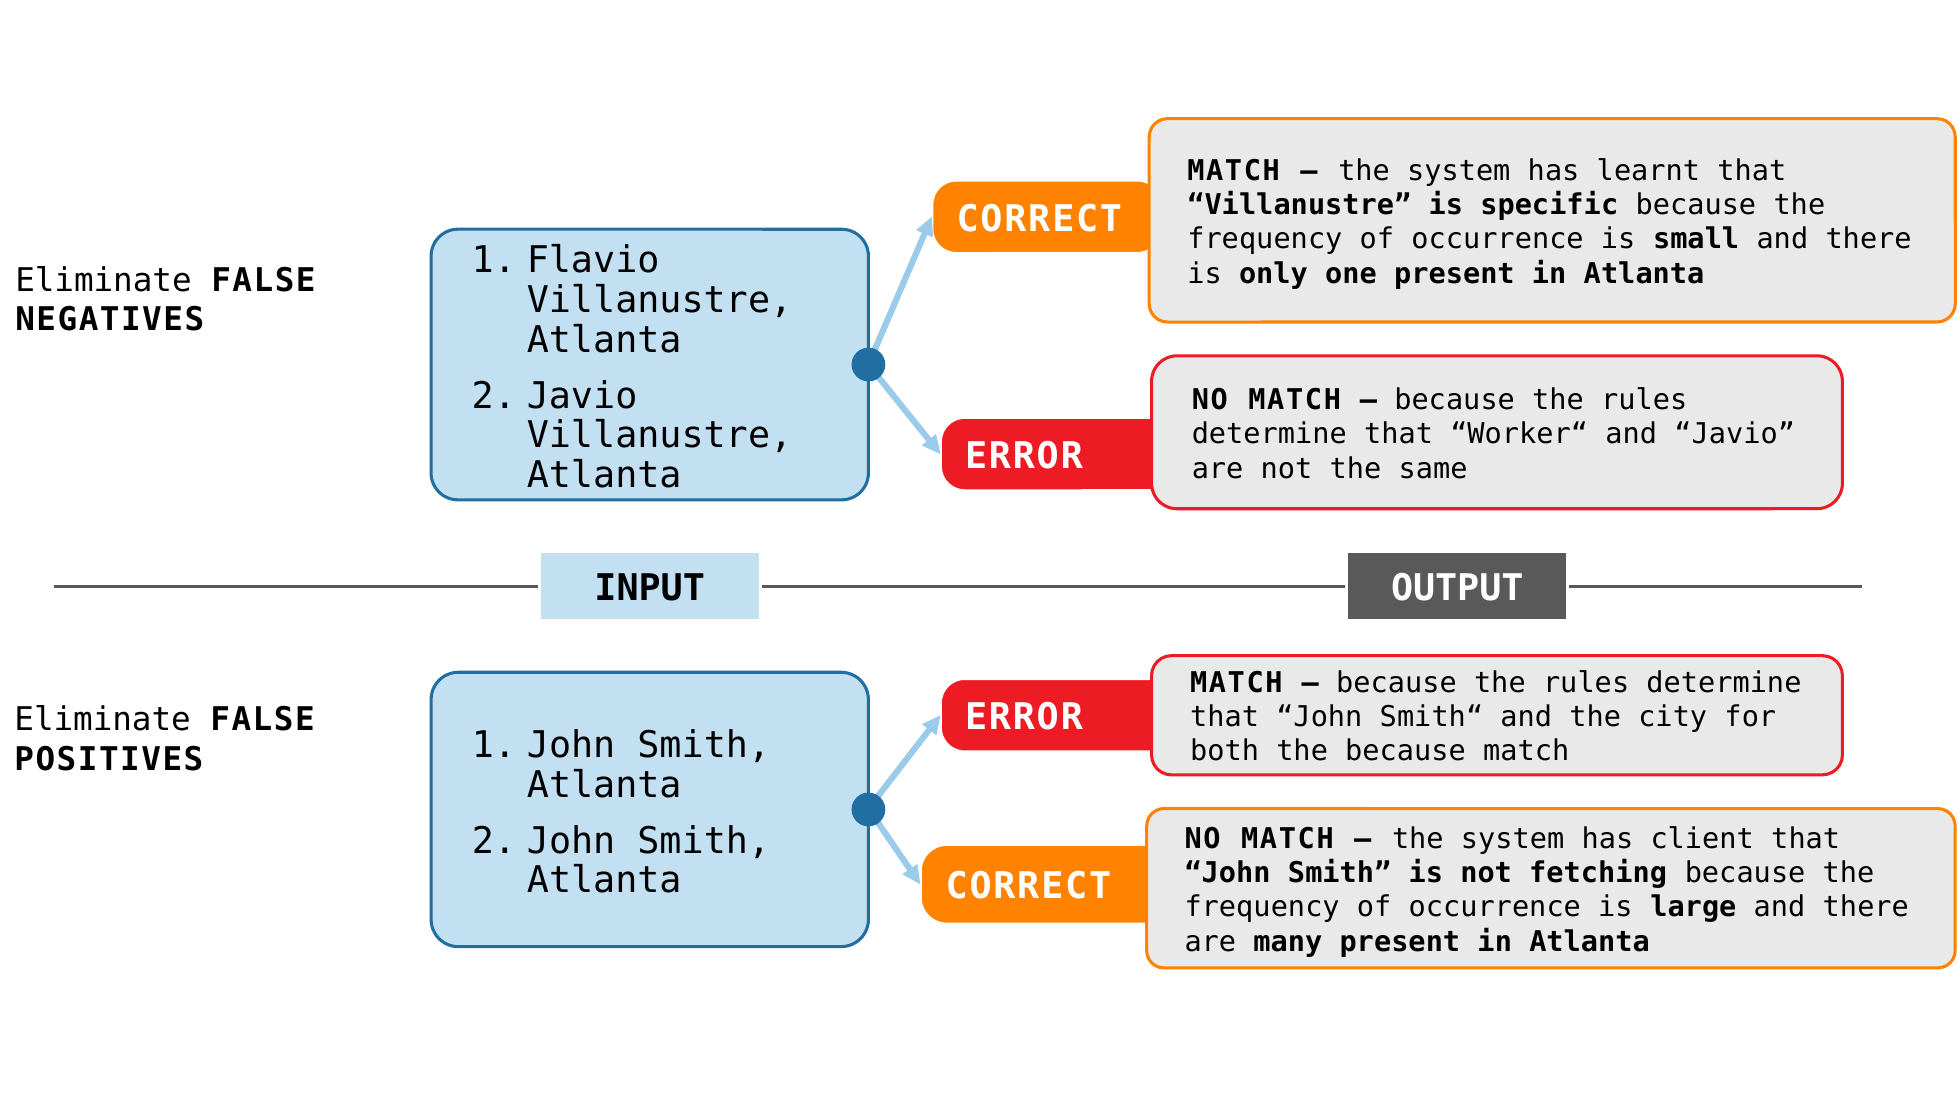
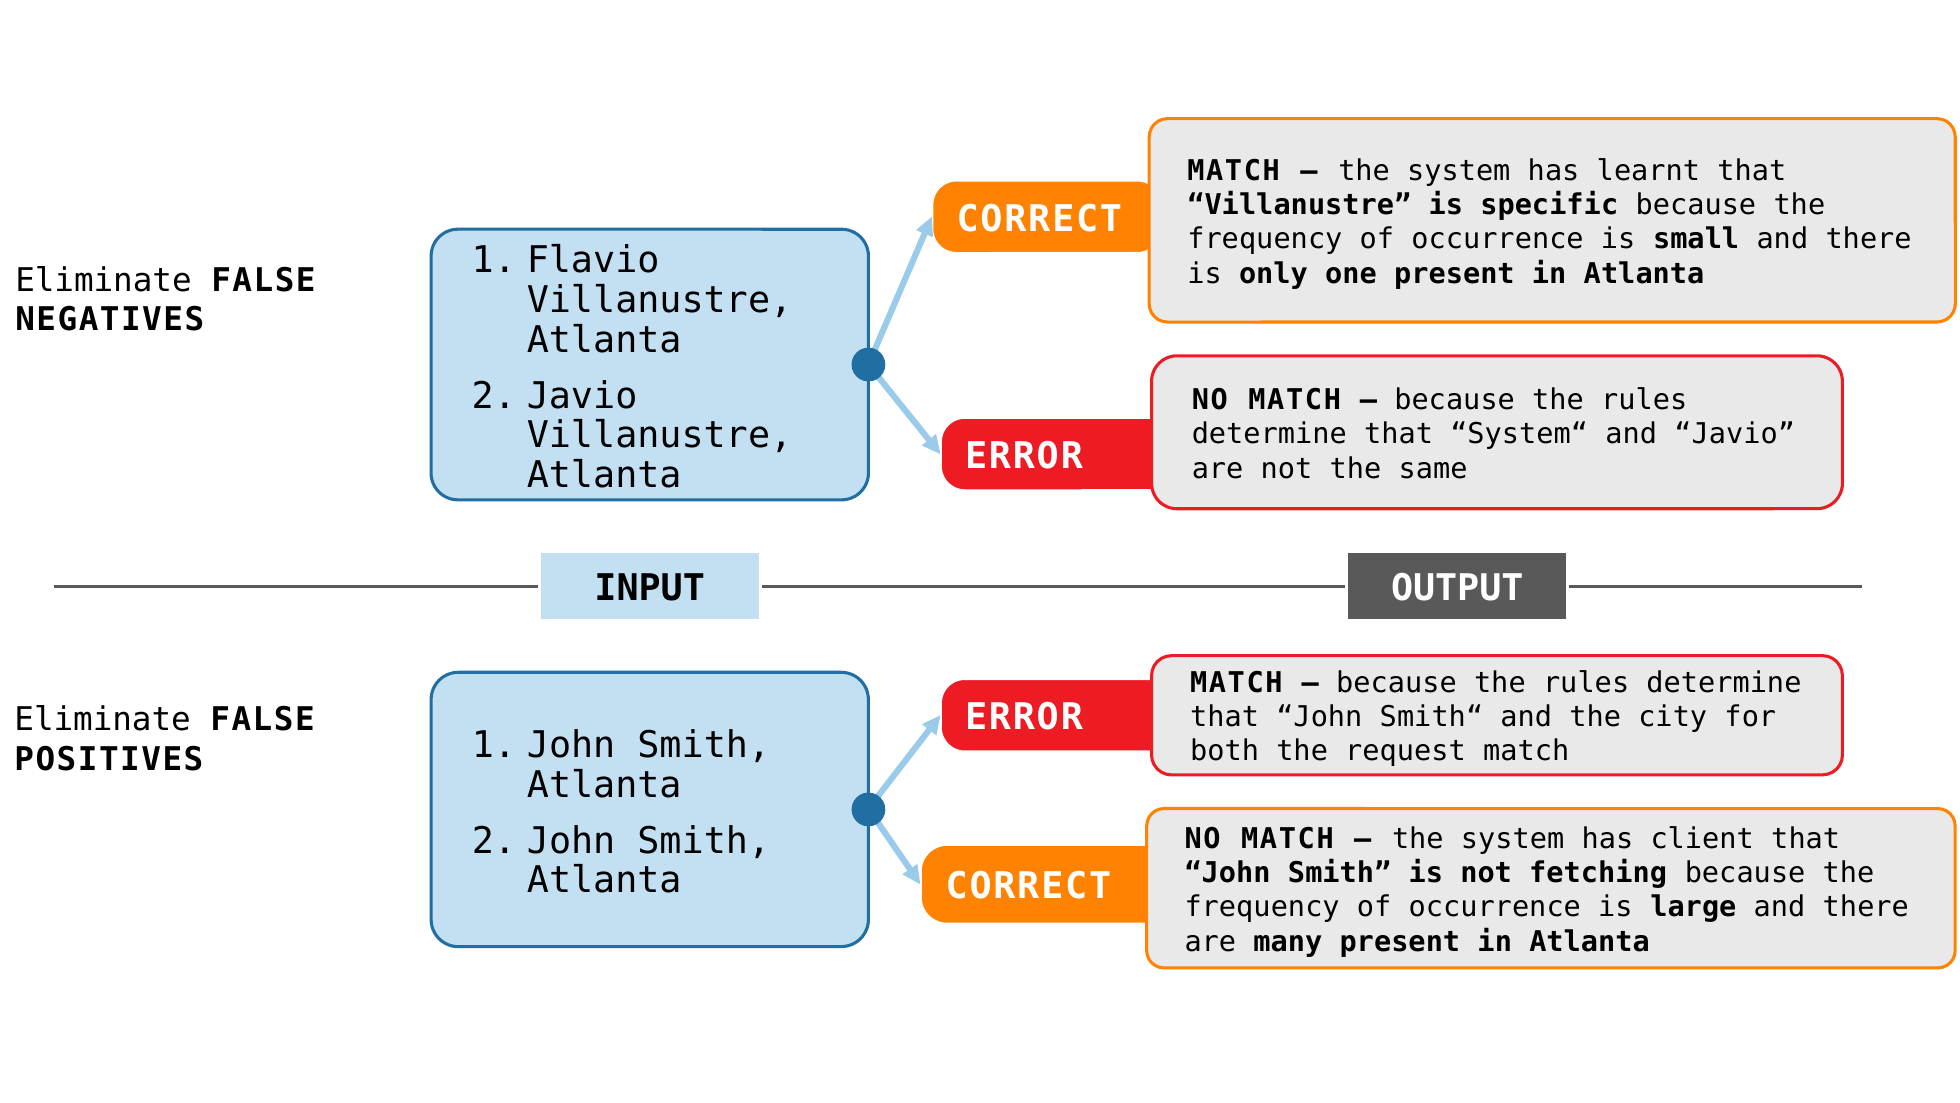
Worker“: Worker“ -> System“ (1519, 434)
the because: because -> request (1406, 751)
